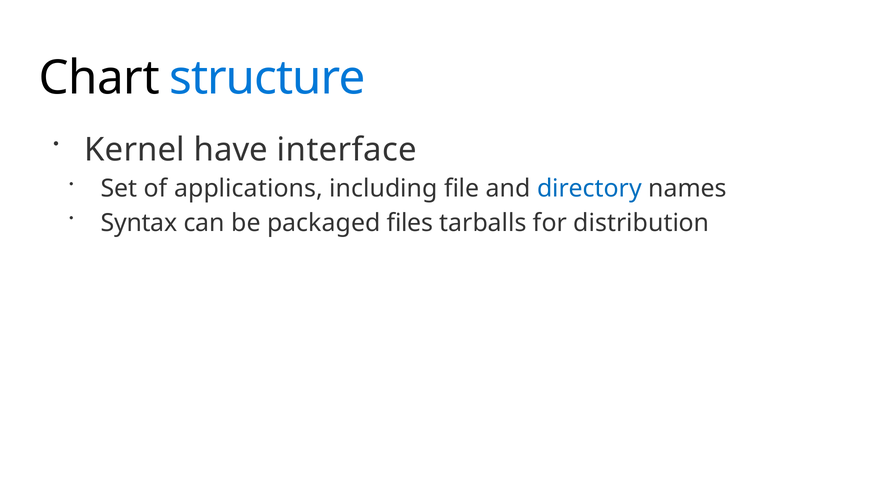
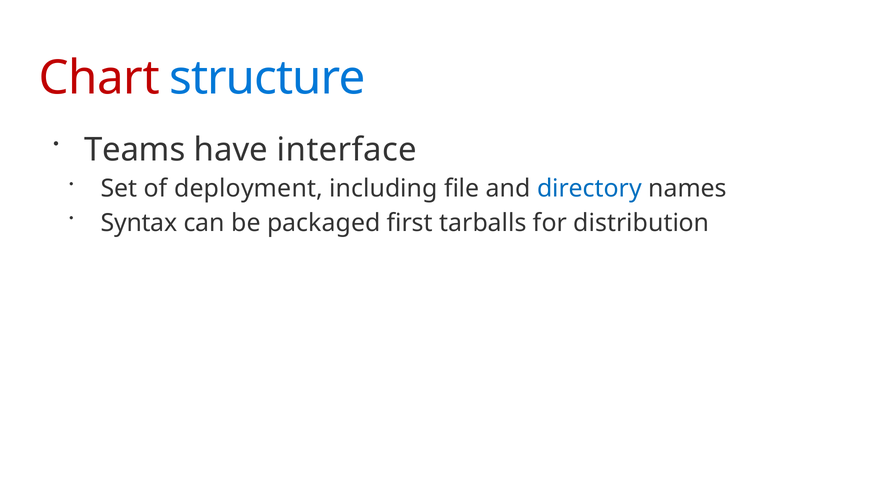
Chart colour: black -> red (99, 78)
Kernel: Kernel -> Teams (135, 150)
applications: applications -> deployment (248, 188)
files: files -> first (410, 223)
